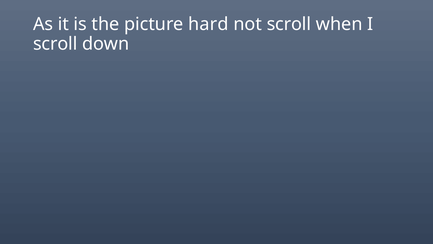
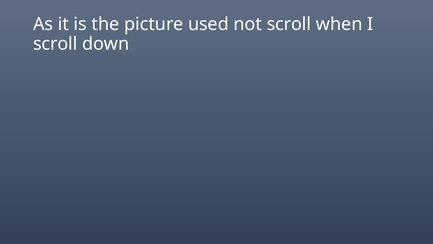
hard: hard -> used (208, 24)
